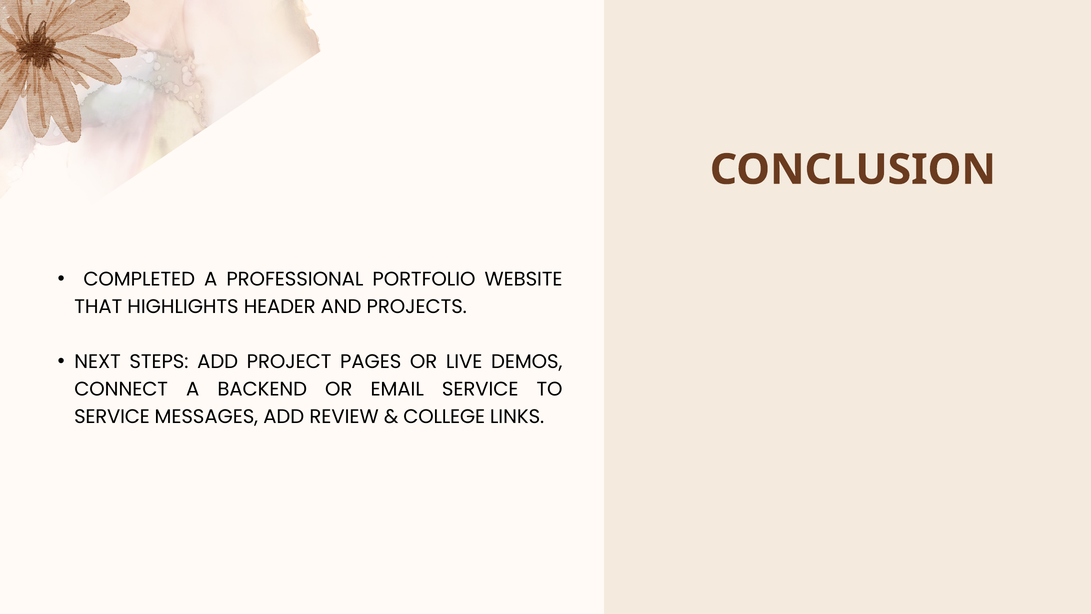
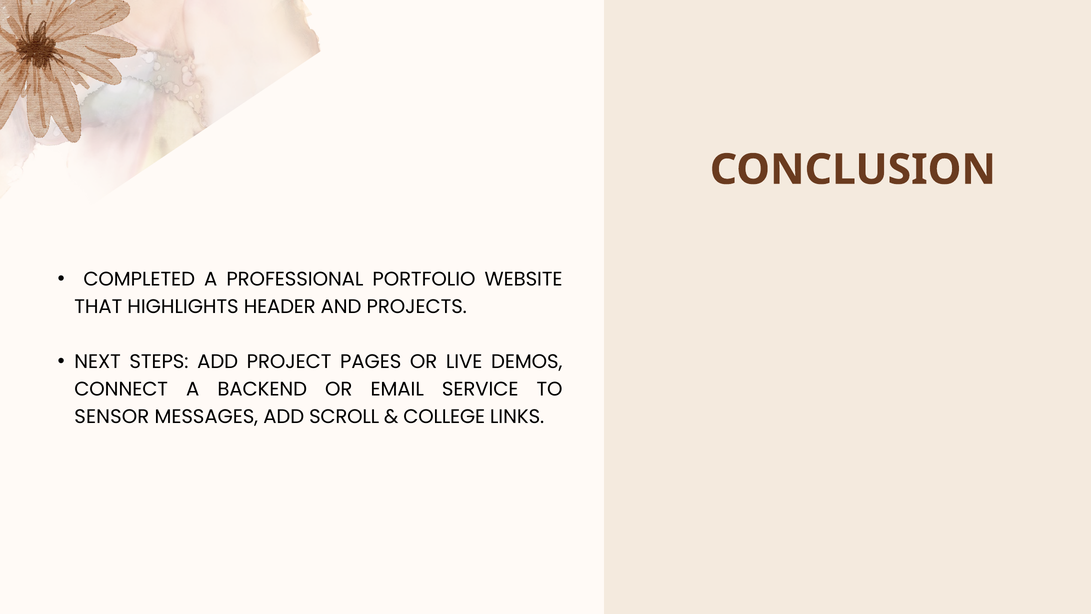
SERVICE: SERVICE -> SENSOR (112, 416)
REVIEW: REVIEW -> SCROLL (344, 416)
